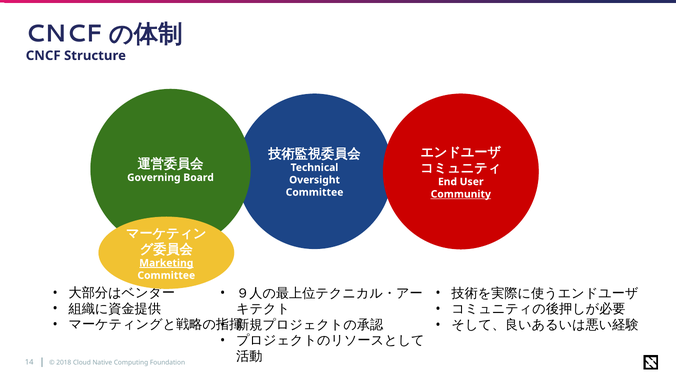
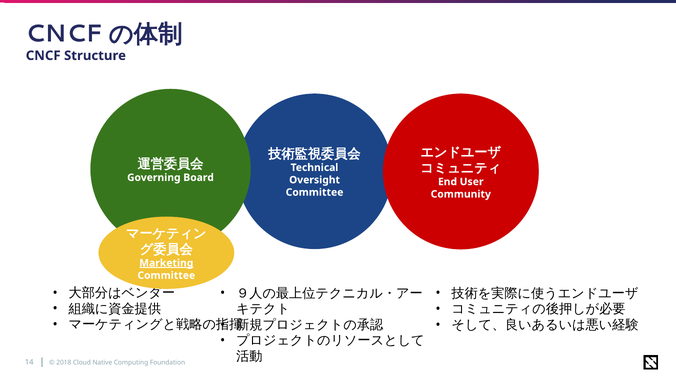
Community underline: present -> none (461, 194)
